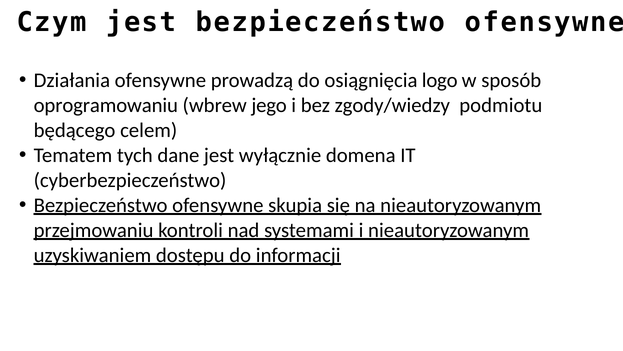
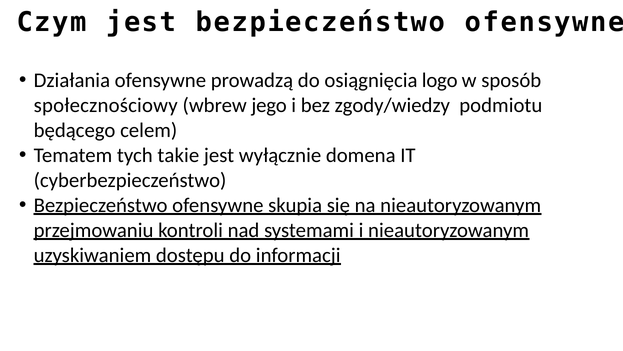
oprogramowaniu: oprogramowaniu -> społecznościowy (106, 105)
dane: dane -> takie (178, 155)
